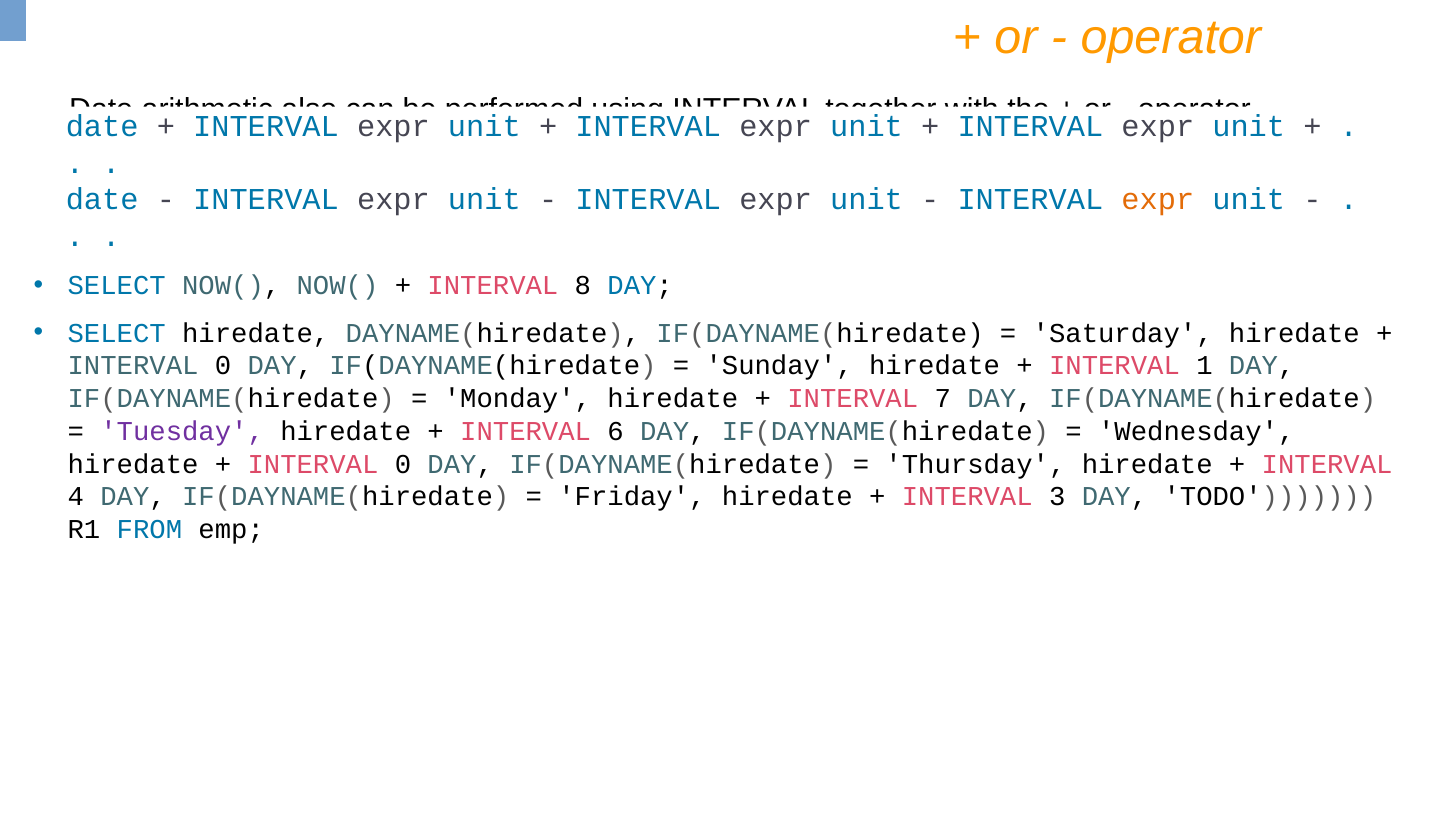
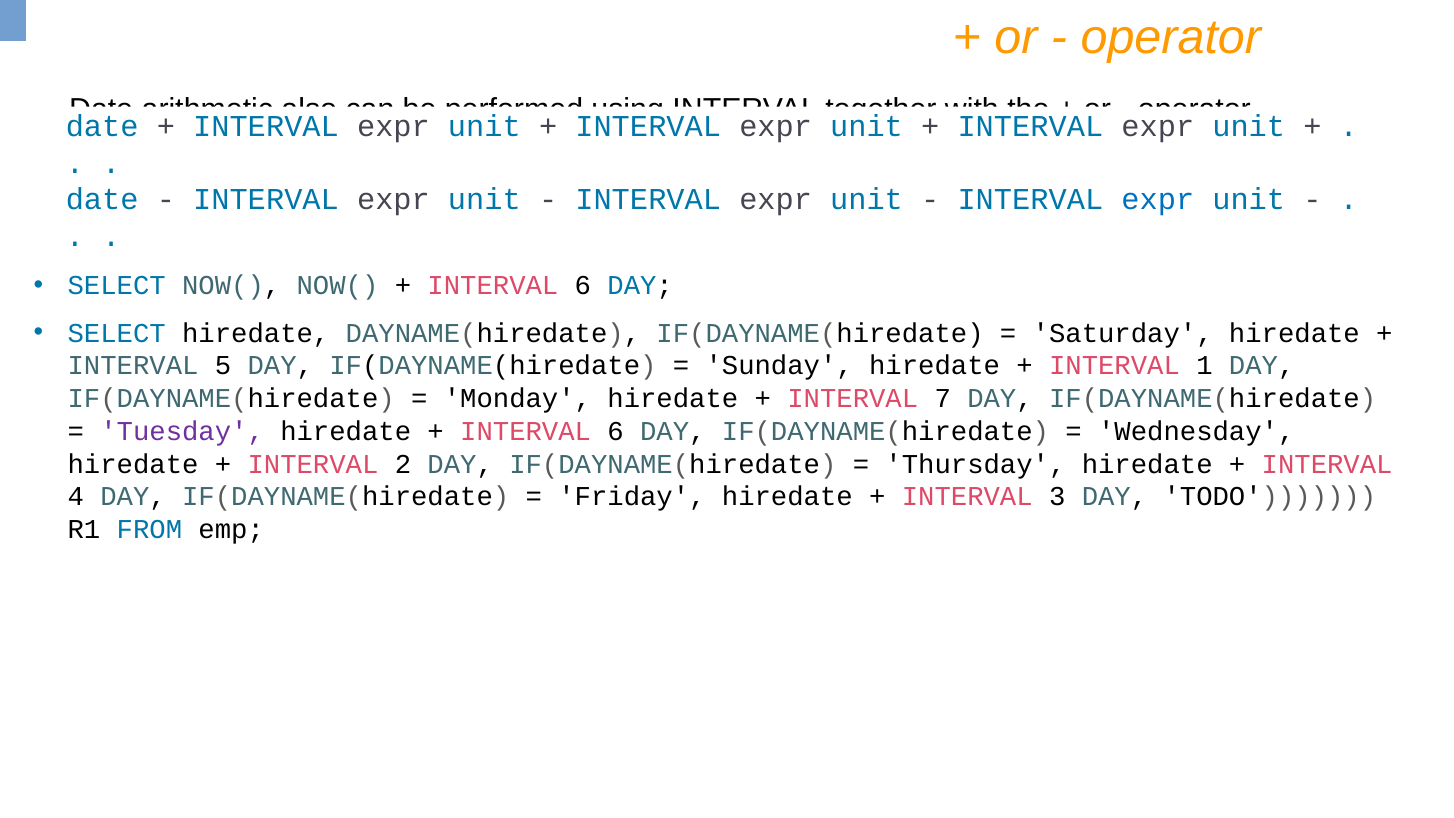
expr colour: orange -> blue (1158, 200)
8: 8 -> 6 (583, 286)
0: 0 -> 5 (223, 366)
0: 0 -> 2 (403, 464)
